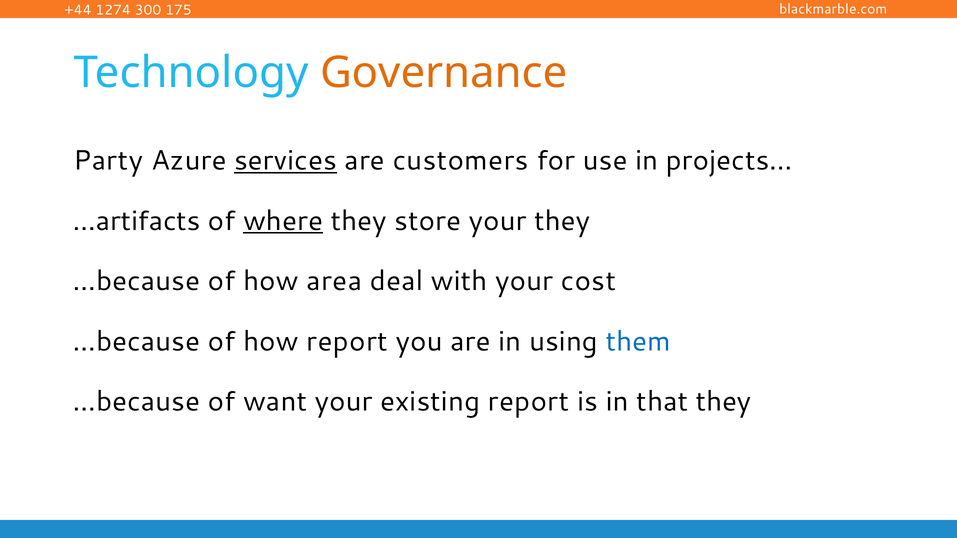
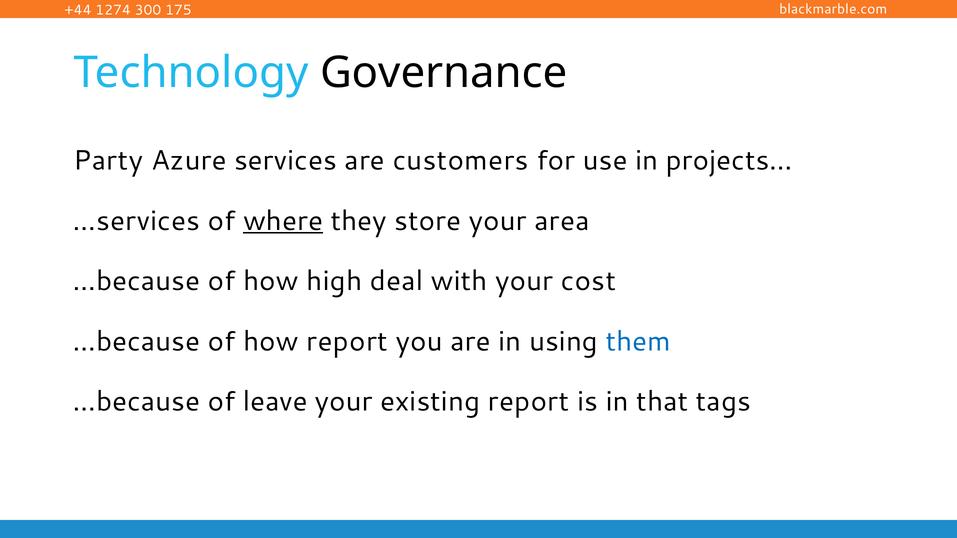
Governance colour: orange -> black (444, 73)
services underline: present -> none (286, 161)
…artifacts: …artifacts -> …services (136, 221)
your they: they -> area (562, 221)
area: area -> high (334, 281)
want: want -> leave (275, 402)
that they: they -> tags (723, 402)
